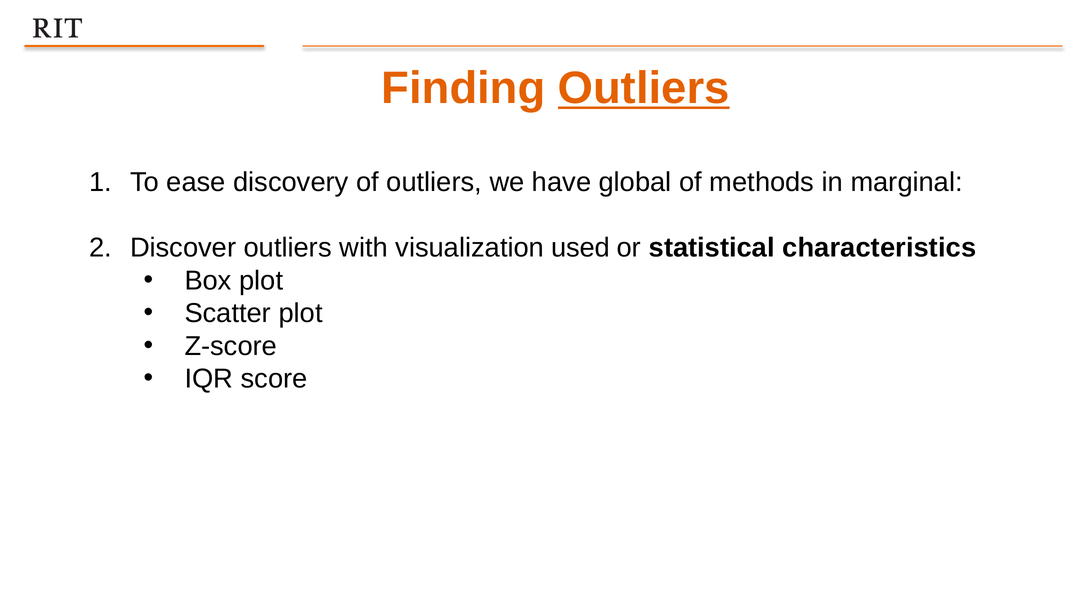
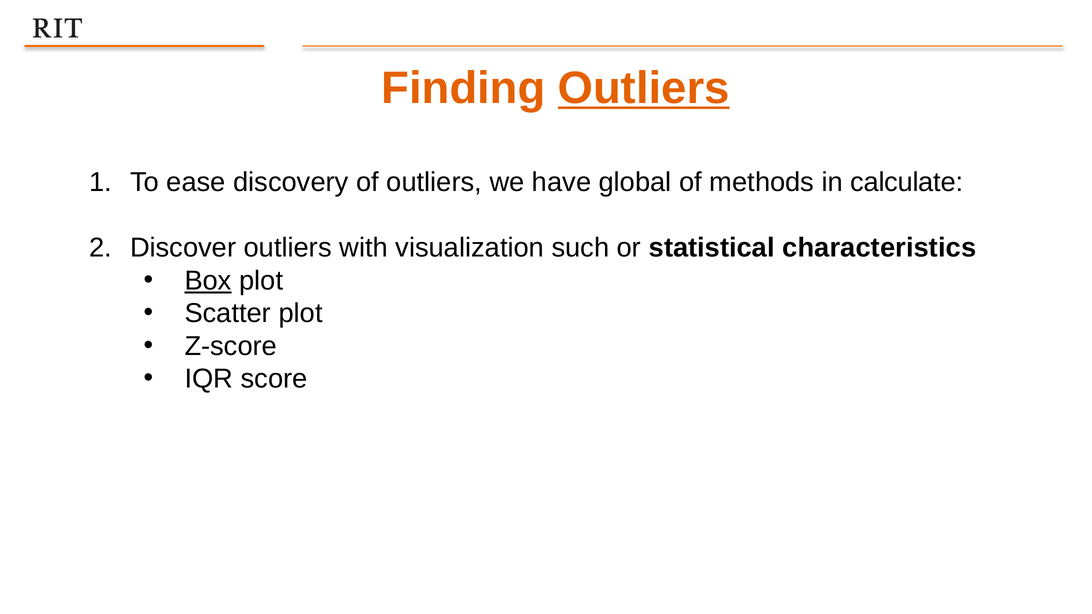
marginal: marginal -> calculate (907, 183)
used: used -> such (580, 248)
Box underline: none -> present (208, 281)
